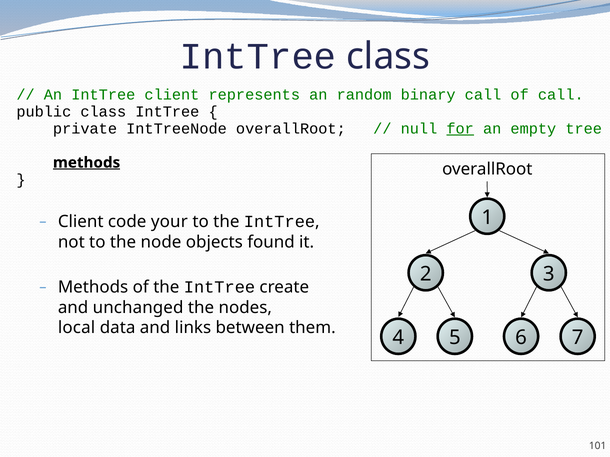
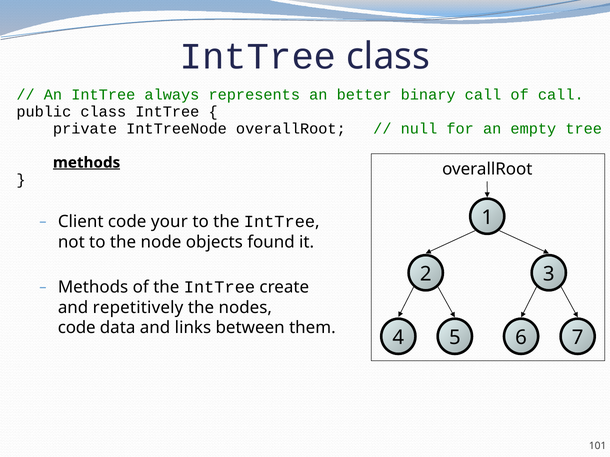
IntTree client: client -> always (172, 95)
random: random -> better (364, 95)
for underline: present -> none (460, 129)
unchanged: unchanged -> repetitively (138, 308)
local: local -> code (77, 328)
